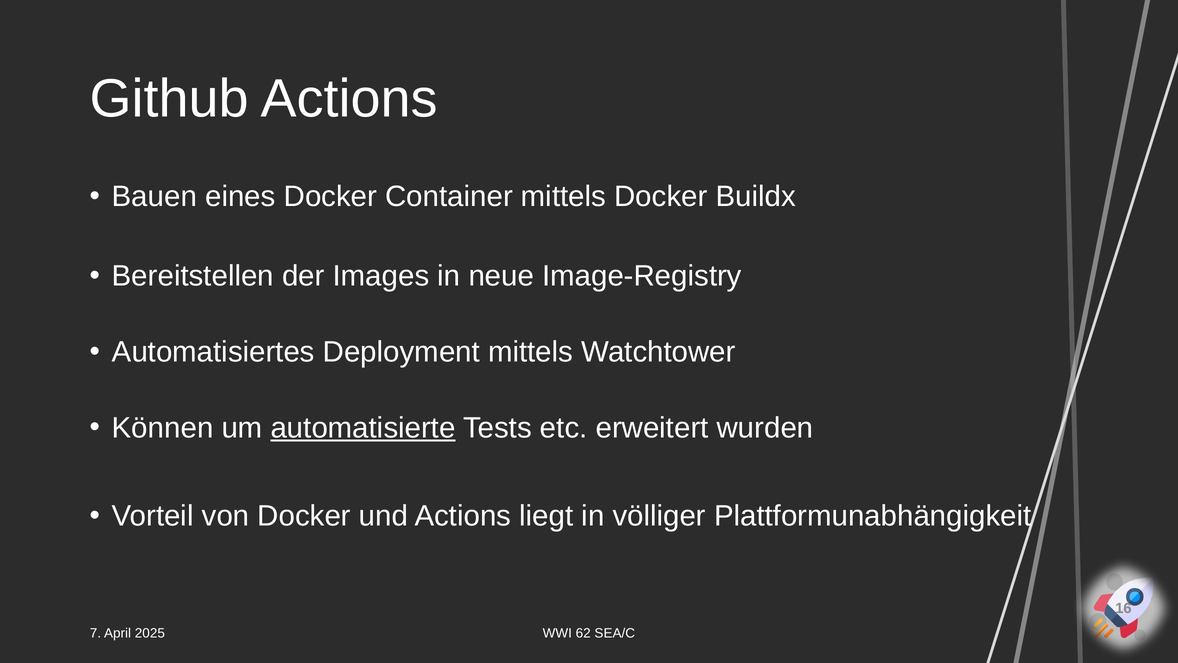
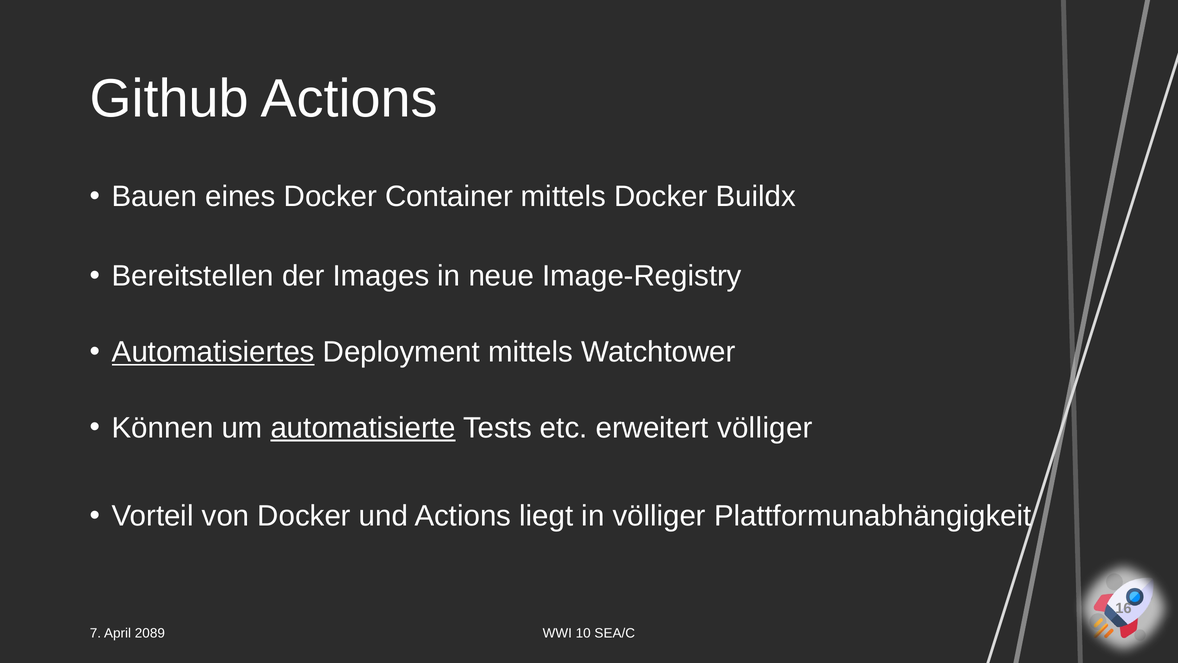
Automatisiertes underline: none -> present (213, 352)
erweitert wurden: wurden -> völliger (765, 428)
2025: 2025 -> 2089 (150, 633)
62: 62 -> 10 (583, 633)
